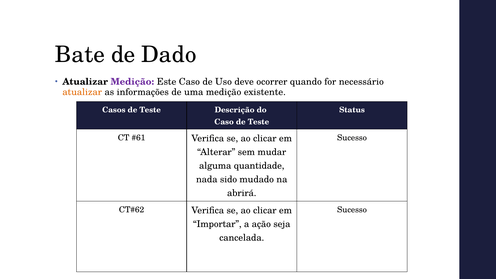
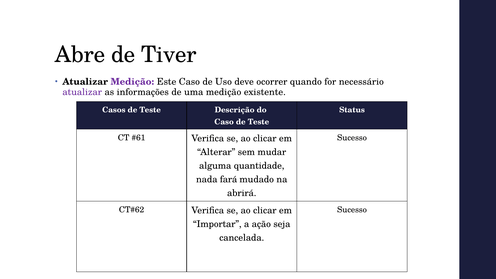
Bate: Bate -> Abre (80, 55)
Dado: Dado -> Tiver (169, 55)
atualizar colour: orange -> purple (82, 92)
sido: sido -> fará (229, 180)
